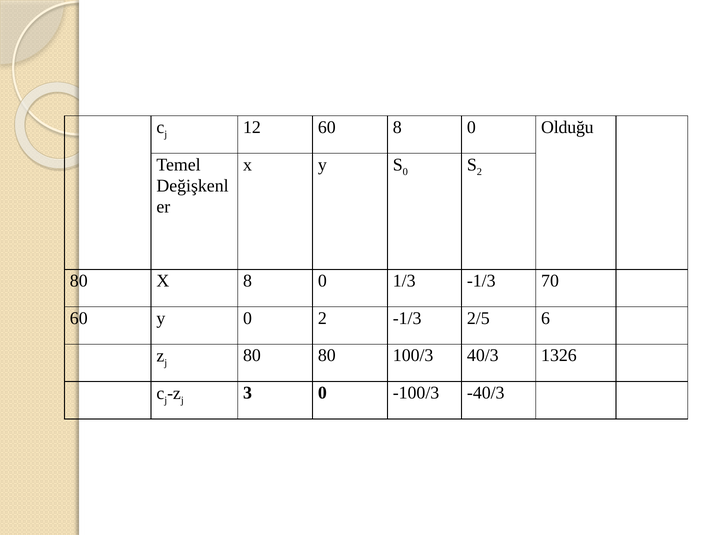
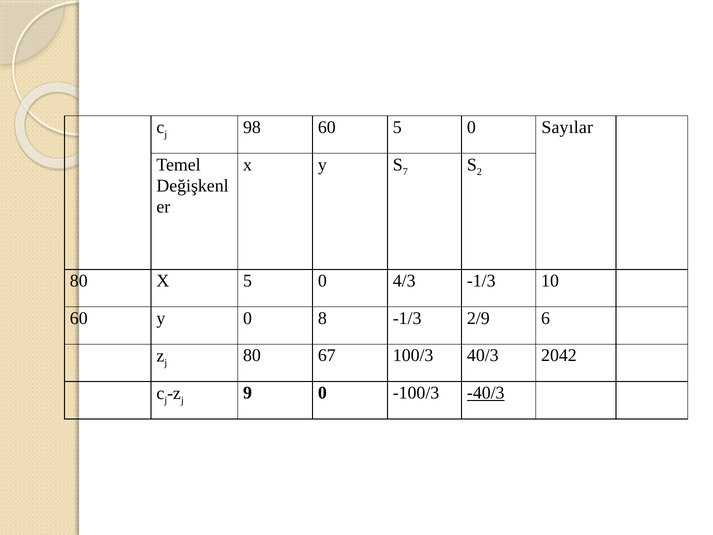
12: 12 -> 98 (252, 127)
60 8: 8 -> 5 (397, 127)
Olduğu: Olduğu -> Sayılar (567, 127)
0: 0 -> 7 (405, 172)
X 8: 8 -> 5 (248, 281)
1/3: 1/3 -> 4/3 (404, 281)
70: 70 -> 10 (550, 281)
0 2: 2 -> 8 (322, 318)
2/5: 2/5 -> 2/9 (478, 318)
80 80: 80 -> 67 (327, 355)
1326: 1326 -> 2042 (559, 355)
3: 3 -> 9 (248, 393)
-40/3 underline: none -> present (486, 393)
